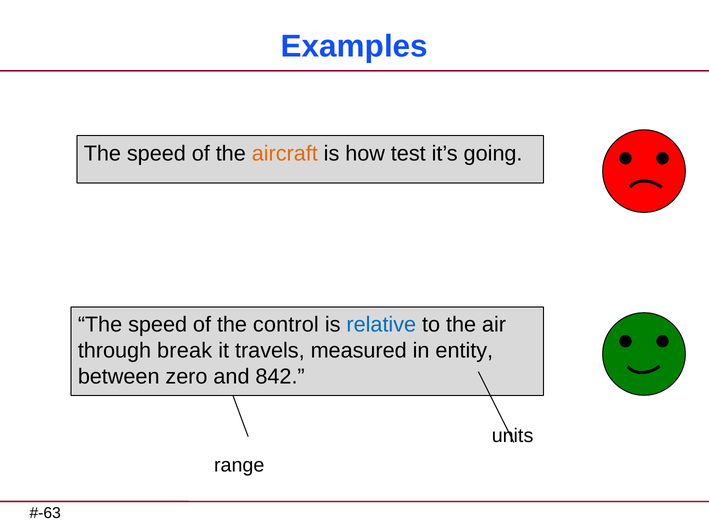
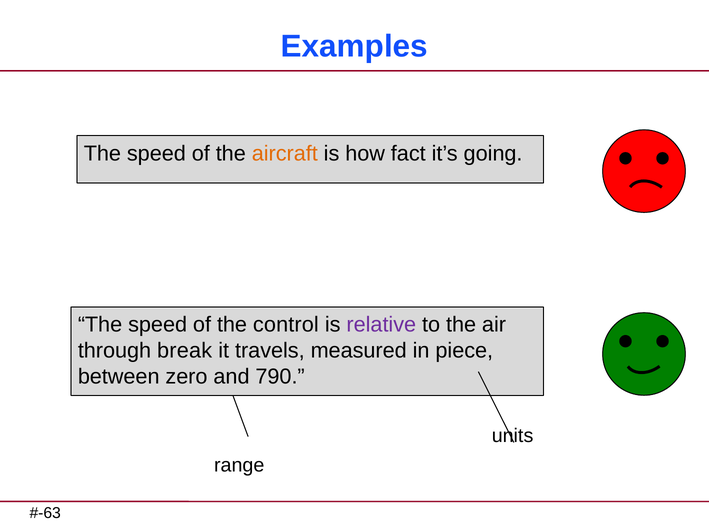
test: test -> fact (408, 154)
relative colour: blue -> purple (381, 325)
entity: entity -> piece (464, 351)
842: 842 -> 790 (280, 377)
